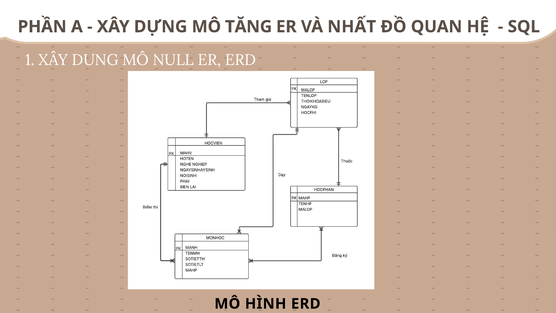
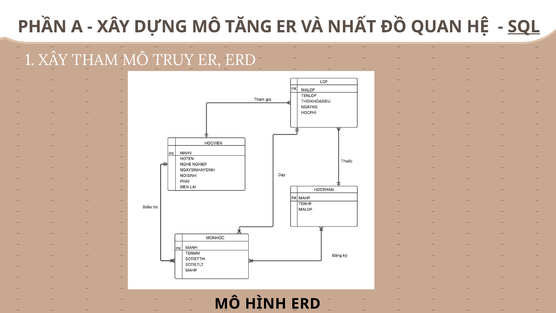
SQL underline: none -> present (524, 27)
DUNG: DUNG -> THAM (95, 60)
NULL: NULL -> TRUY (173, 60)
